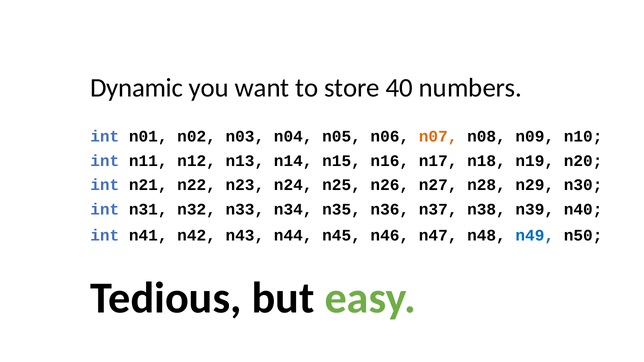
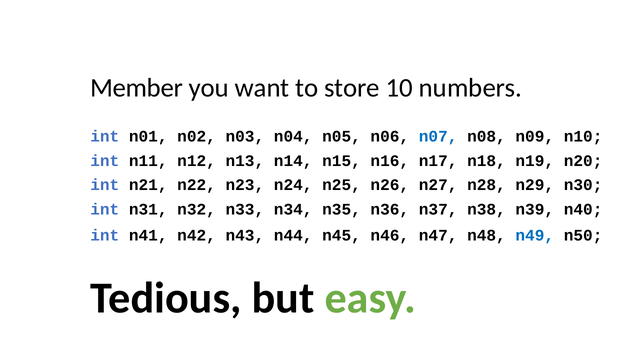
Dynamic: Dynamic -> Member (137, 88)
40: 40 -> 10 (399, 88)
n07 colour: orange -> blue (438, 136)
